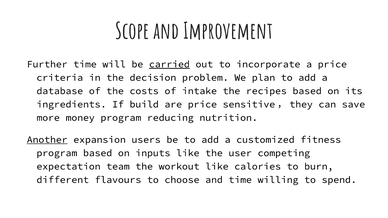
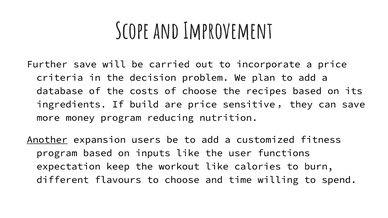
Further time: time -> save (85, 64)
carried underline: present -> none (169, 64)
of intake: intake -> choose (199, 91)
competing: competing -> functions (284, 153)
team: team -> keep (118, 167)
